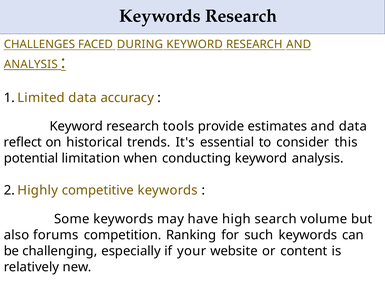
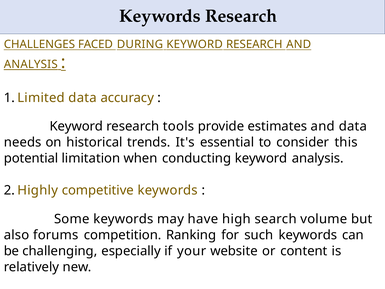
reflect: reflect -> needs (23, 142)
